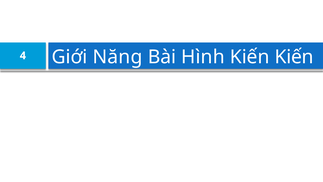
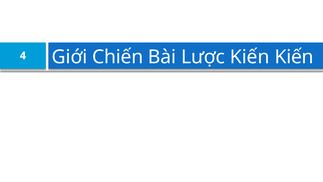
Năng: Năng -> Chiến (118, 57)
Hình: Hình -> Lược (203, 57)
